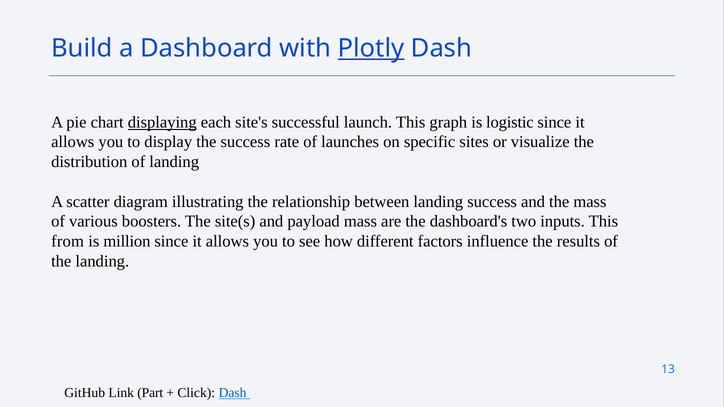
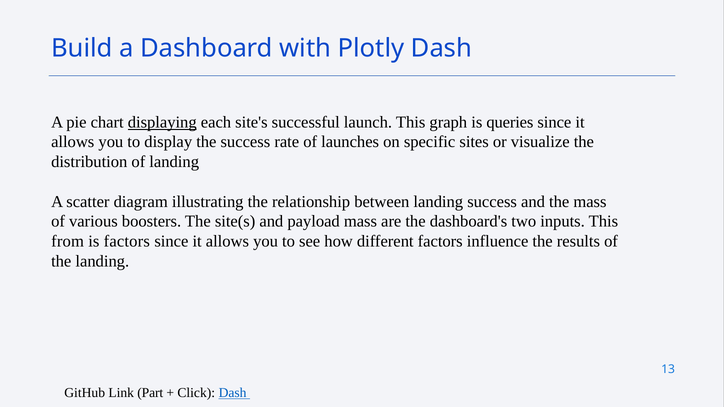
Plotly underline: present -> none (371, 48)
logistic: logistic -> queries (510, 122)
is million: million -> factors (127, 242)
